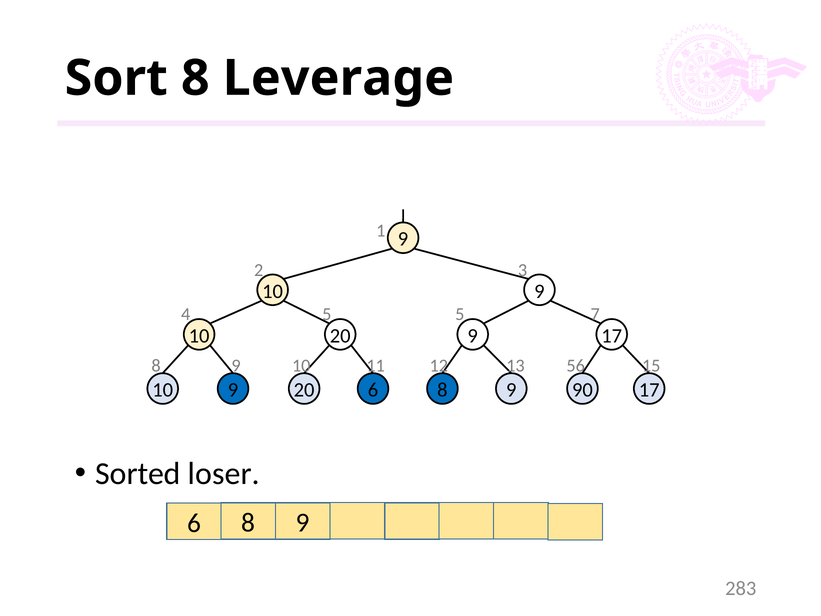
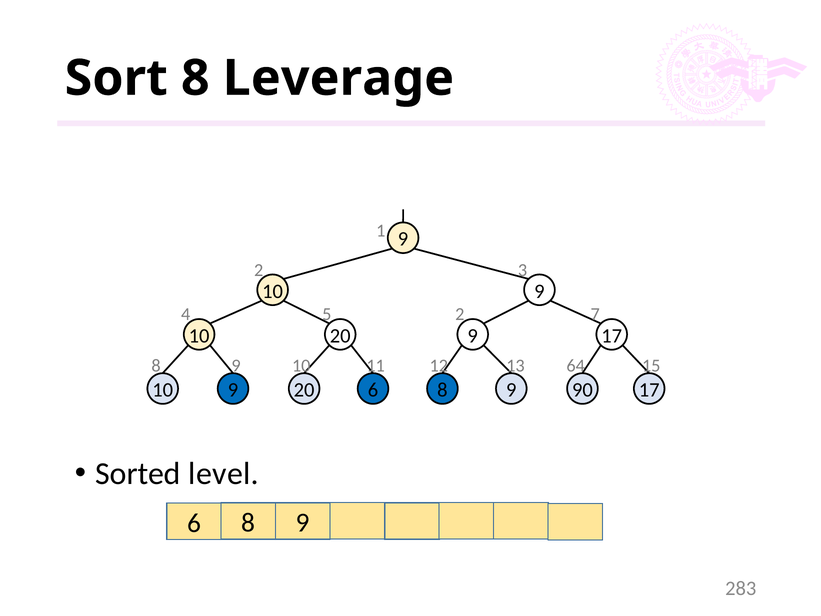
5 5: 5 -> 2 (460, 314)
56: 56 -> 64 (576, 365)
loser: loser -> level (224, 473)
